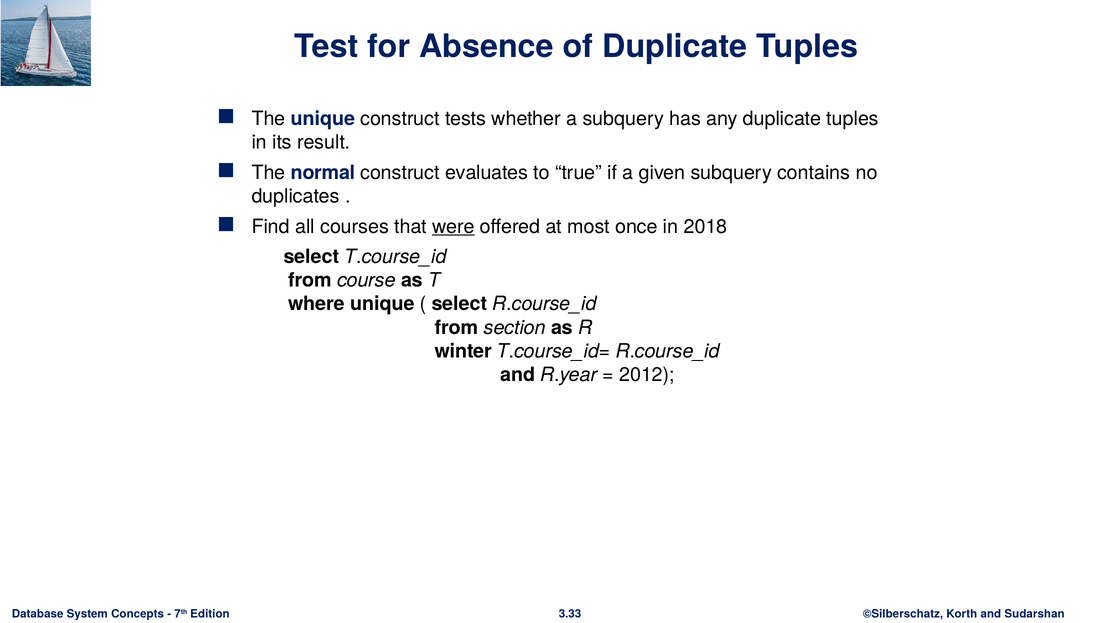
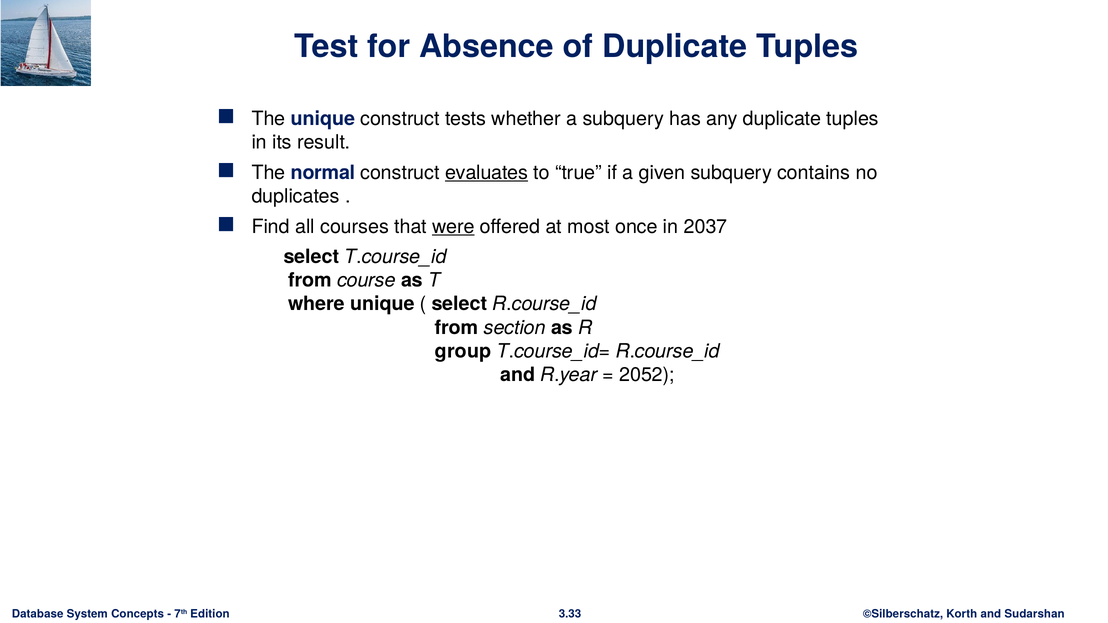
evaluates underline: none -> present (487, 173)
2018: 2018 -> 2037 (706, 227)
winter: winter -> group (463, 351)
2012: 2012 -> 2052 (647, 375)
